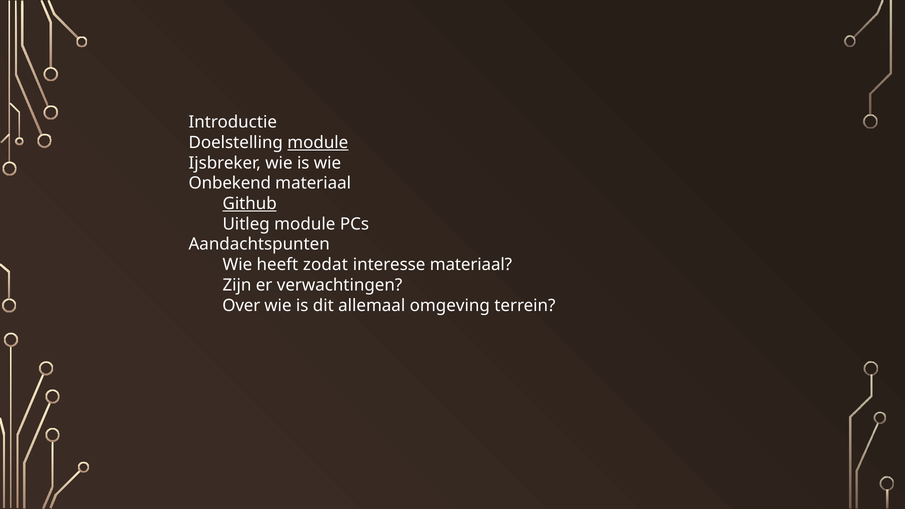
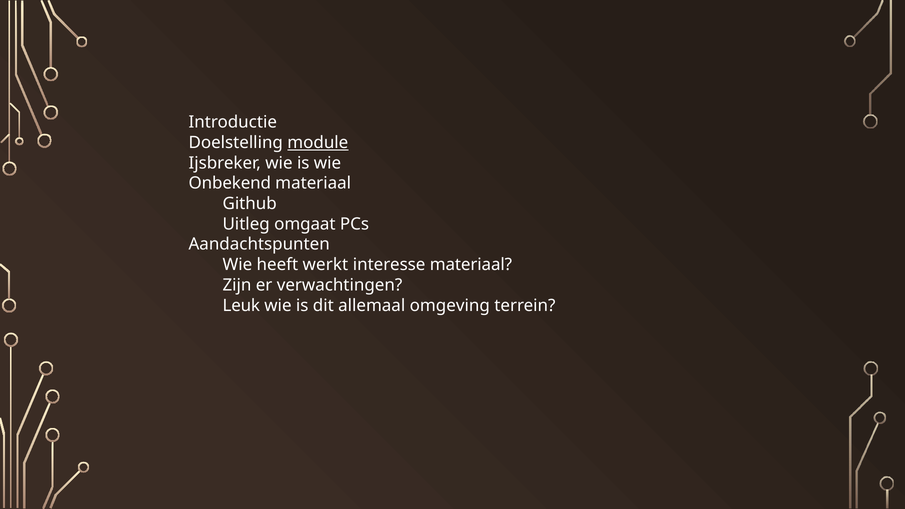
Github underline: present -> none (250, 204)
Uitleg module: module -> omgaat (305, 224)
zodat: zodat -> werkt (325, 265)
Over: Over -> Leuk (241, 305)
